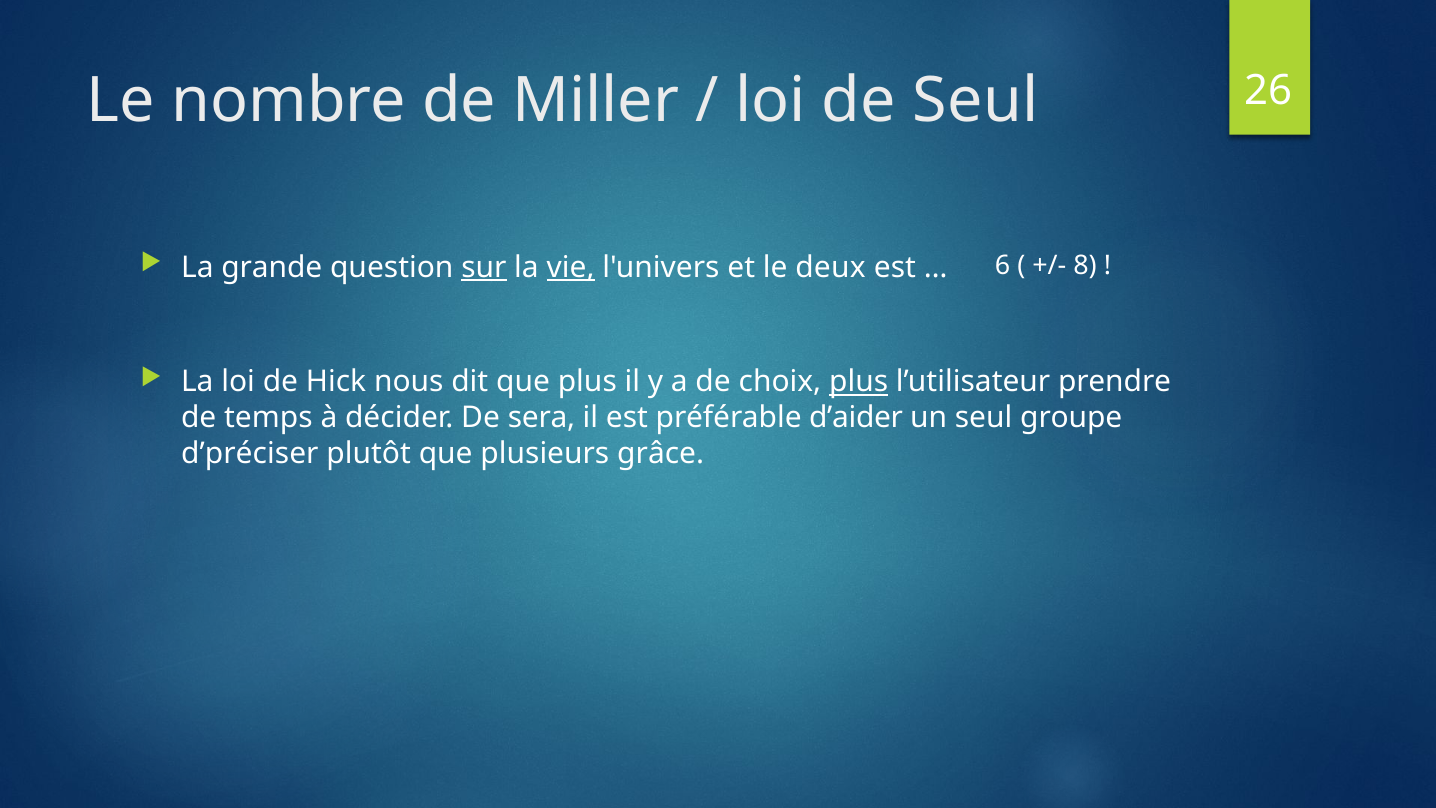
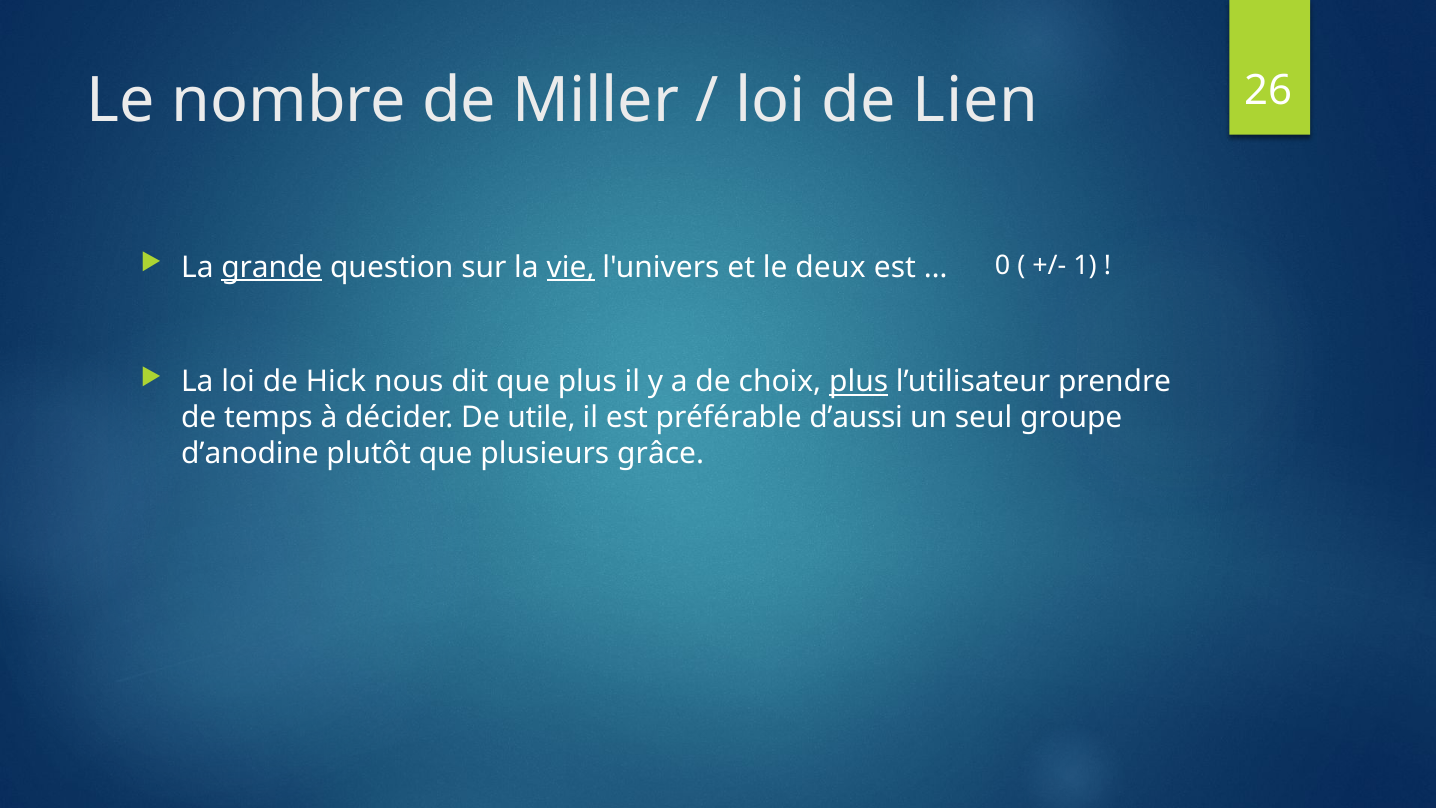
de Seul: Seul -> Lien (975, 101)
grande underline: none -> present (272, 267)
sur underline: present -> none (484, 267)
6: 6 -> 0 (1003, 265)
8: 8 -> 1 (1085, 265)
sera: sera -> utile (542, 418)
d’aider: d’aider -> d’aussi (856, 418)
d’préciser: d’préciser -> d’anodine (250, 454)
